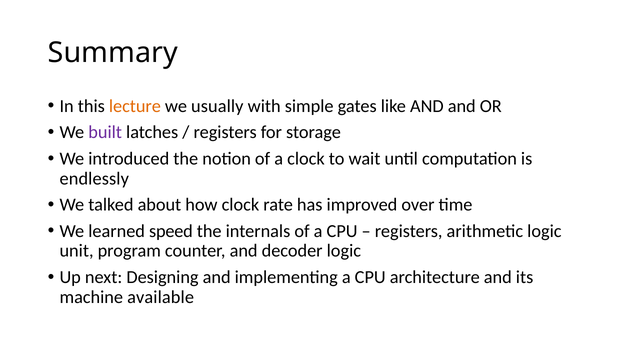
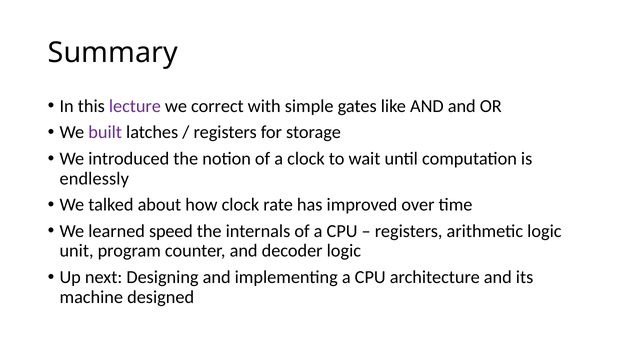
lecture colour: orange -> purple (135, 106)
usually: usually -> correct (217, 106)
available: available -> designed (161, 297)
